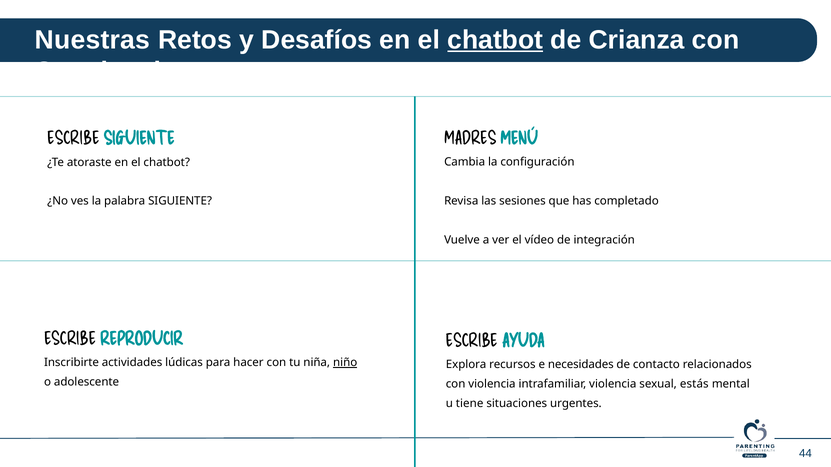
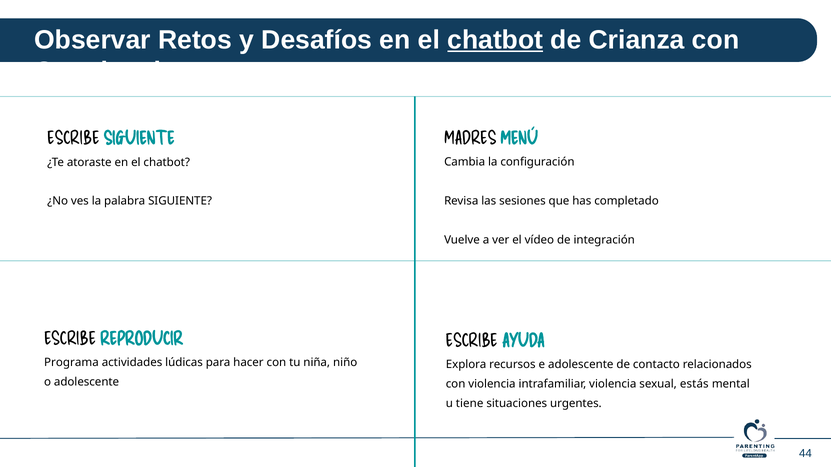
Nuestras: Nuestras -> Observar (93, 40)
Inscribirte: Inscribirte -> Programa (71, 363)
niño underline: present -> none (345, 363)
e necesidades: necesidades -> adolescente (581, 365)
